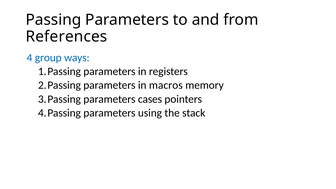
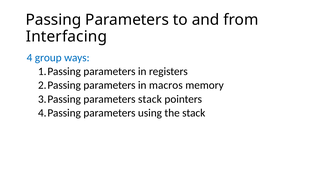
References: References -> Interfacing (66, 37)
parameters cases: cases -> stack (150, 99)
